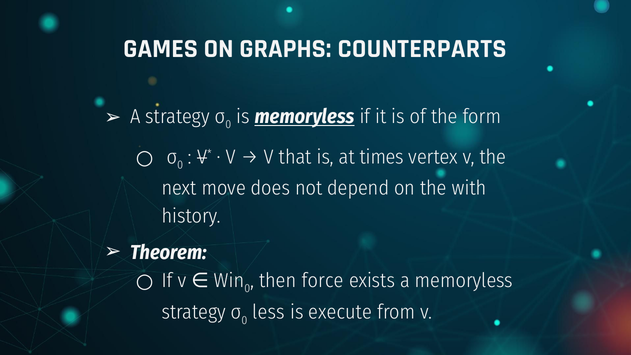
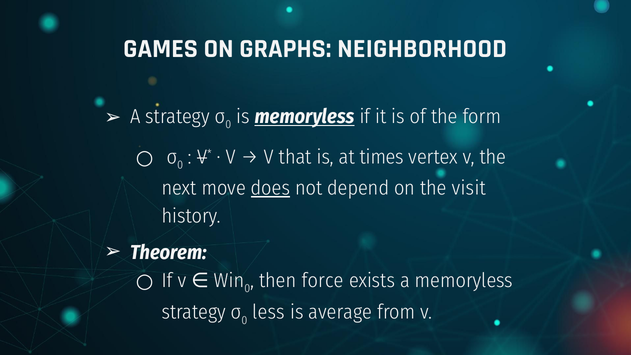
COUNTERPARTS: COUNTERPARTS -> NEIGHBORHOOD (422, 49)
does underline: none -> present (270, 188)
with: with -> visit (469, 188)
execute: execute -> average (340, 312)
